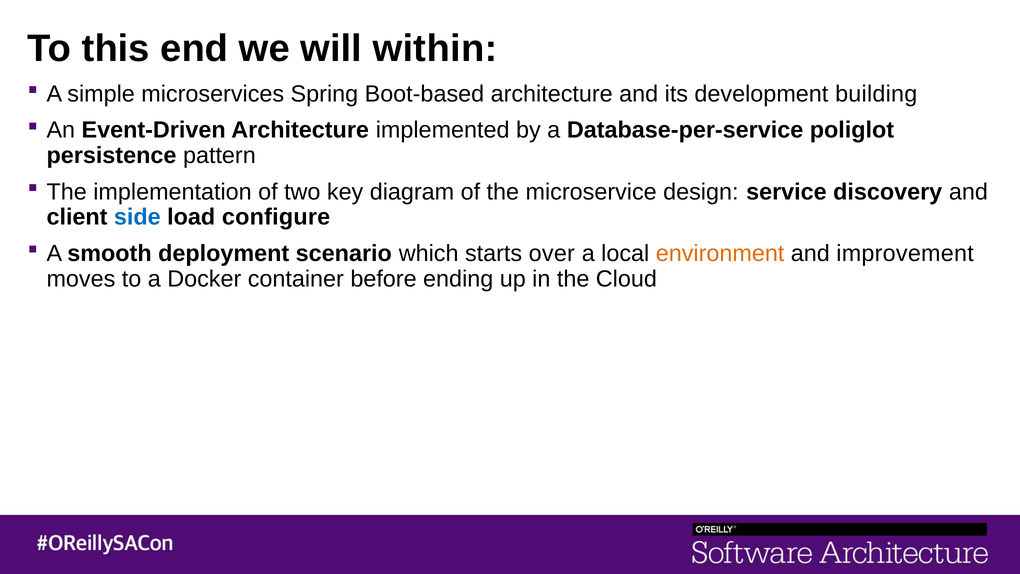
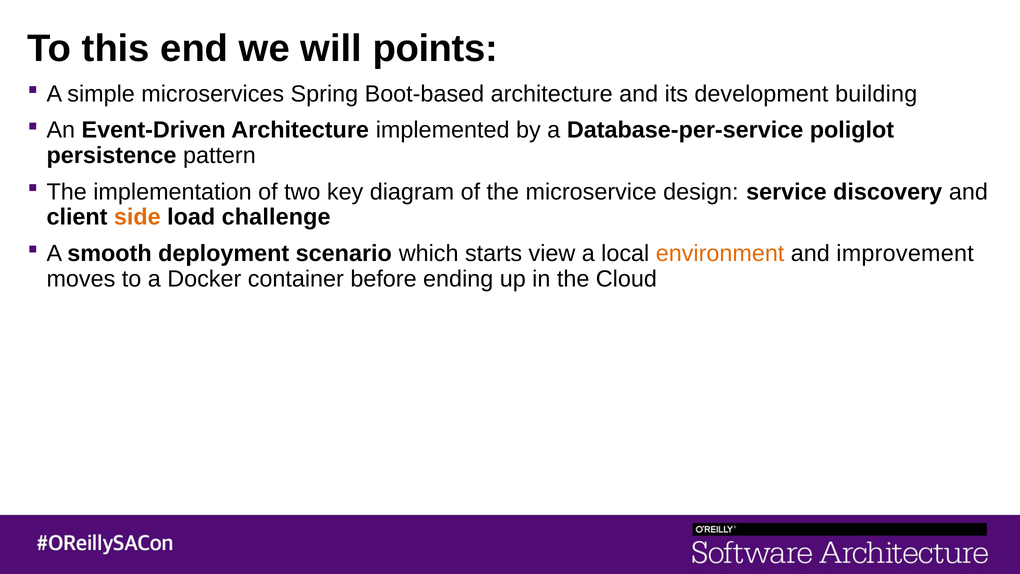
within: within -> points (435, 49)
side colour: blue -> orange (137, 217)
configure: configure -> challenge (276, 217)
over: over -> view (552, 253)
